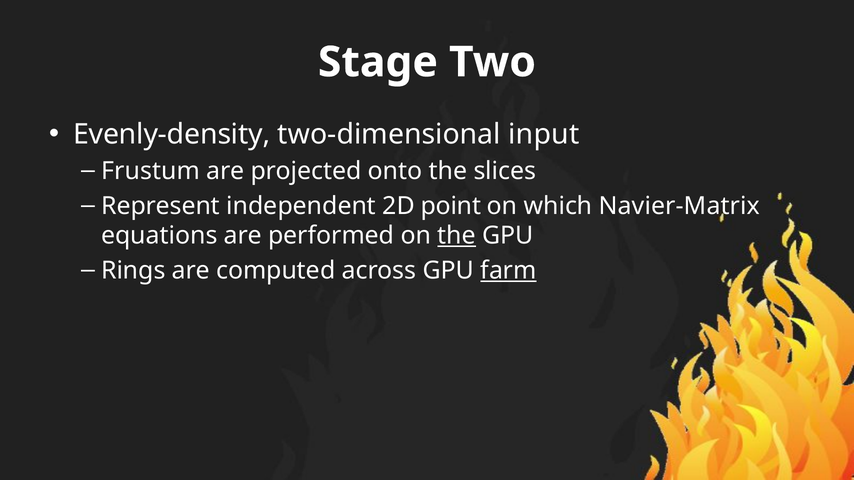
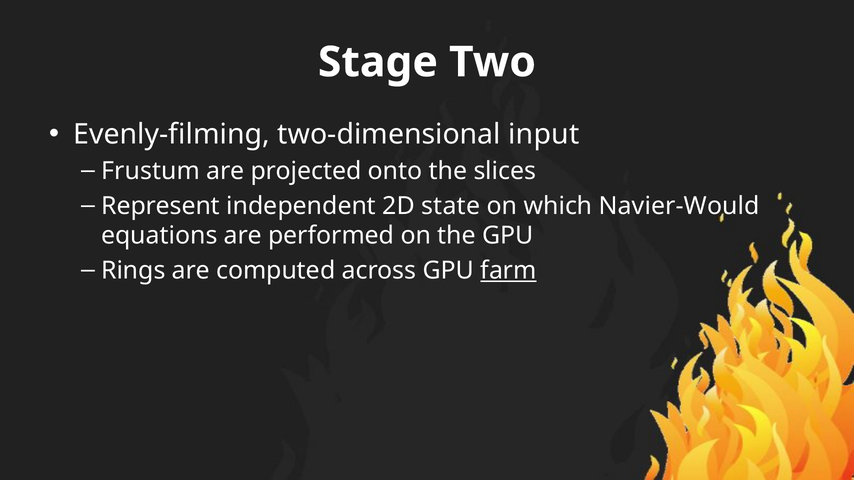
Evenly-density: Evenly-density -> Evenly-filming (172, 134)
point: point -> state (451, 206)
Navier-Matrix: Navier-Matrix -> Navier-Would (679, 206)
the underline: present -> none (457, 236)
